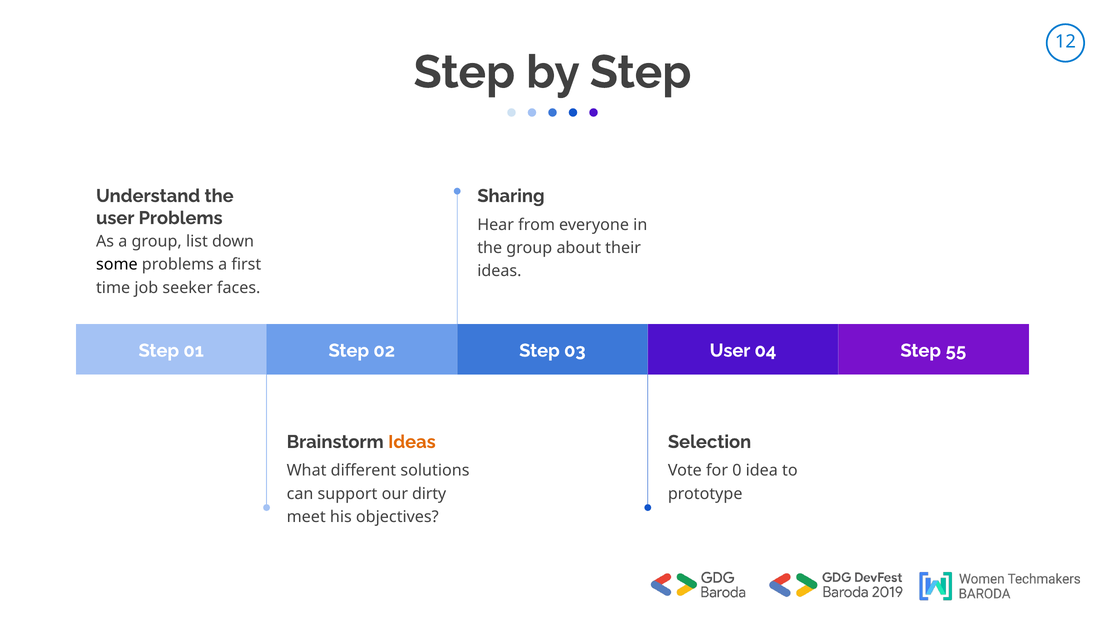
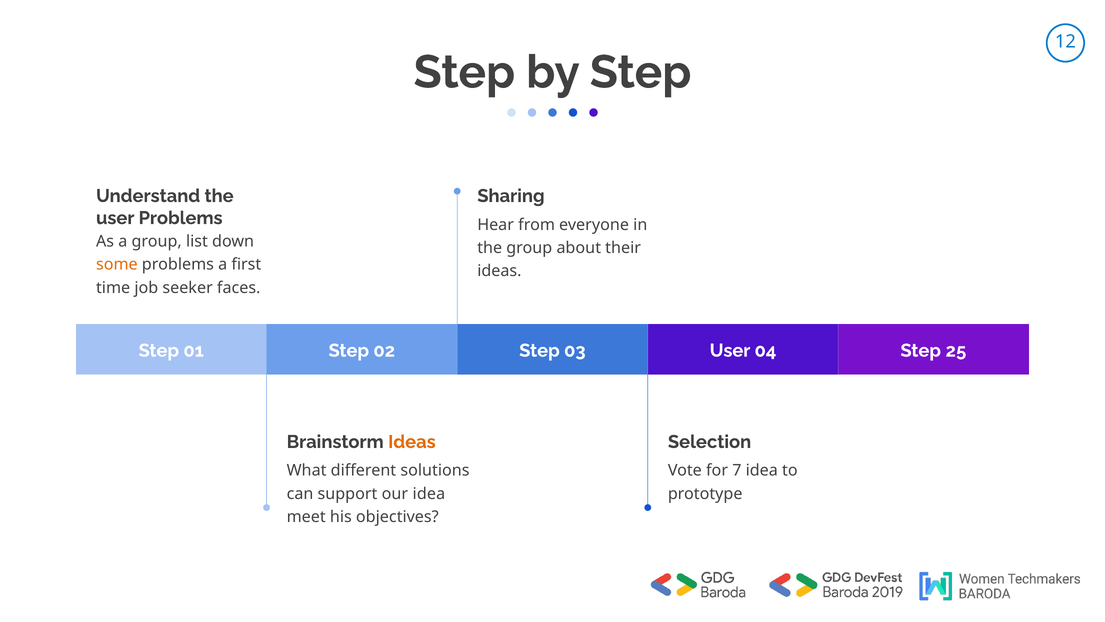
some colour: black -> orange (117, 264)
55: 55 -> 25 (956, 350)
0: 0 -> 7 (737, 470)
our dirty: dirty -> idea (429, 494)
